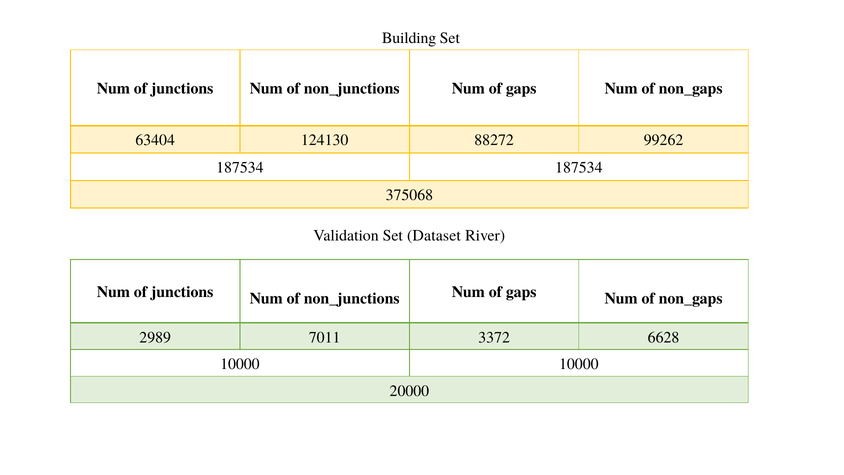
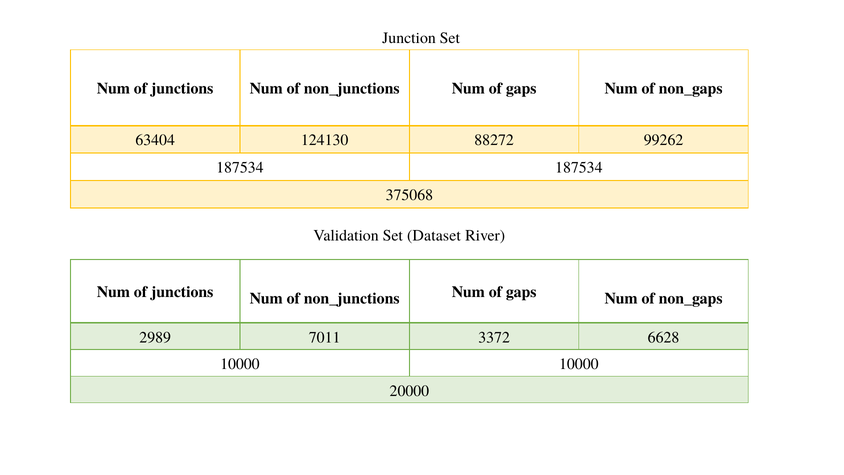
Building: Building -> Junction (409, 38)
